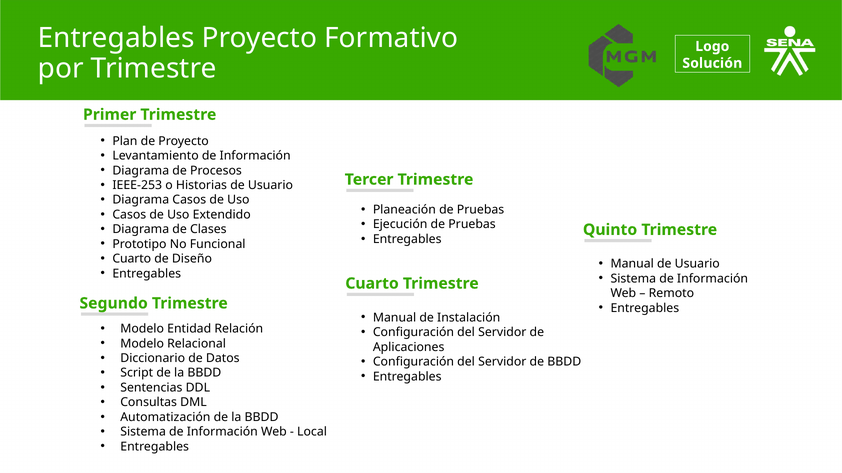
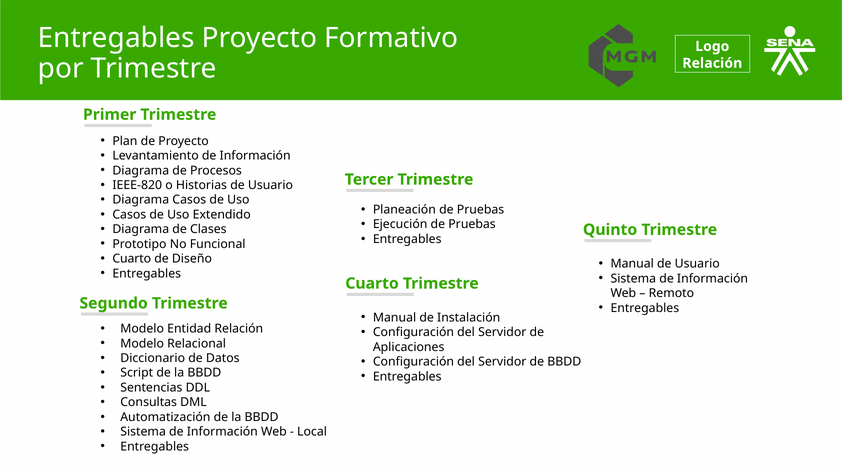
Solución: Solución -> Relación (712, 63)
IEEE-253: IEEE-253 -> IEEE-820 (137, 185)
